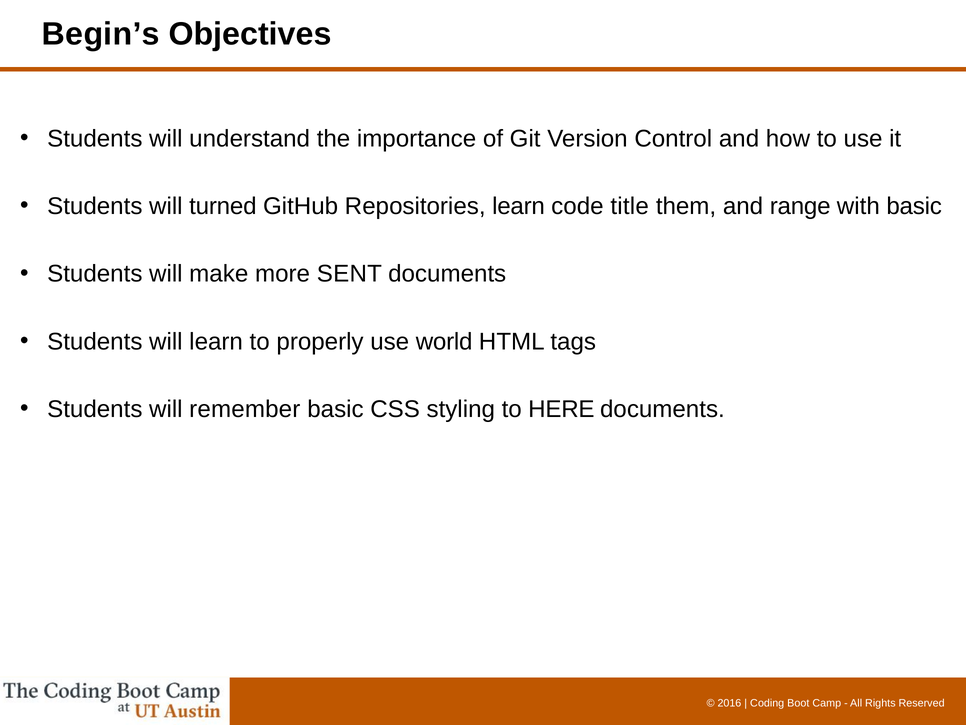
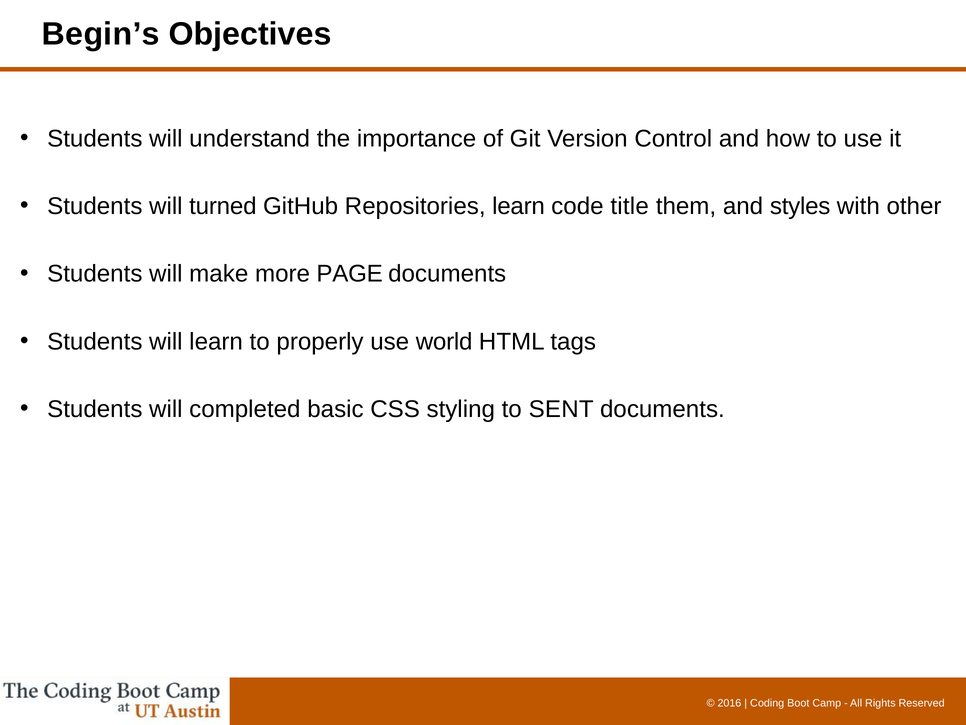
range: range -> styles (800, 206)
with basic: basic -> other (914, 206)
SENT: SENT -> PAGE (350, 274)
remember: remember -> completed (245, 409)
HERE: HERE -> SENT (561, 409)
